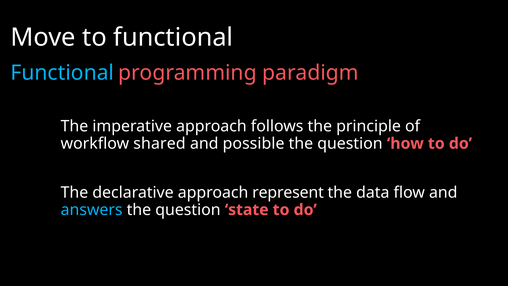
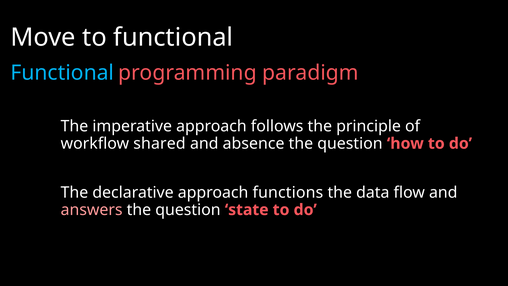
possible: possible -> absence (254, 143)
represent: represent -> functions (288, 193)
answers colour: light blue -> pink (92, 210)
